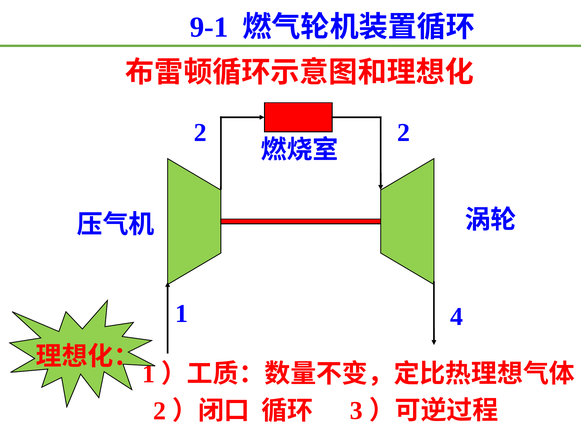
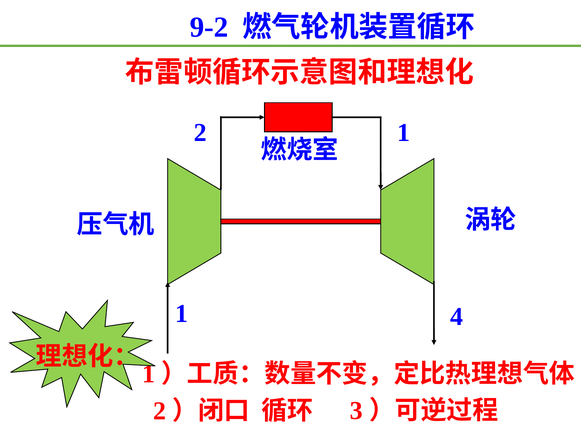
9-1: 9-1 -> 9-2 (209, 27)
2 2: 2 -> 1 (403, 133)
